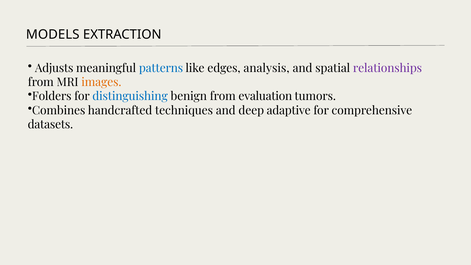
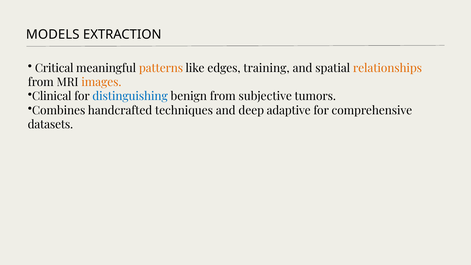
Adjusts: Adjusts -> Critical (54, 68)
patterns colour: blue -> orange (161, 68)
analysis: analysis -> training (266, 68)
relationships colour: purple -> orange (387, 68)
Folders: Folders -> Clinical (52, 96)
evaluation: evaluation -> subjective (265, 96)
